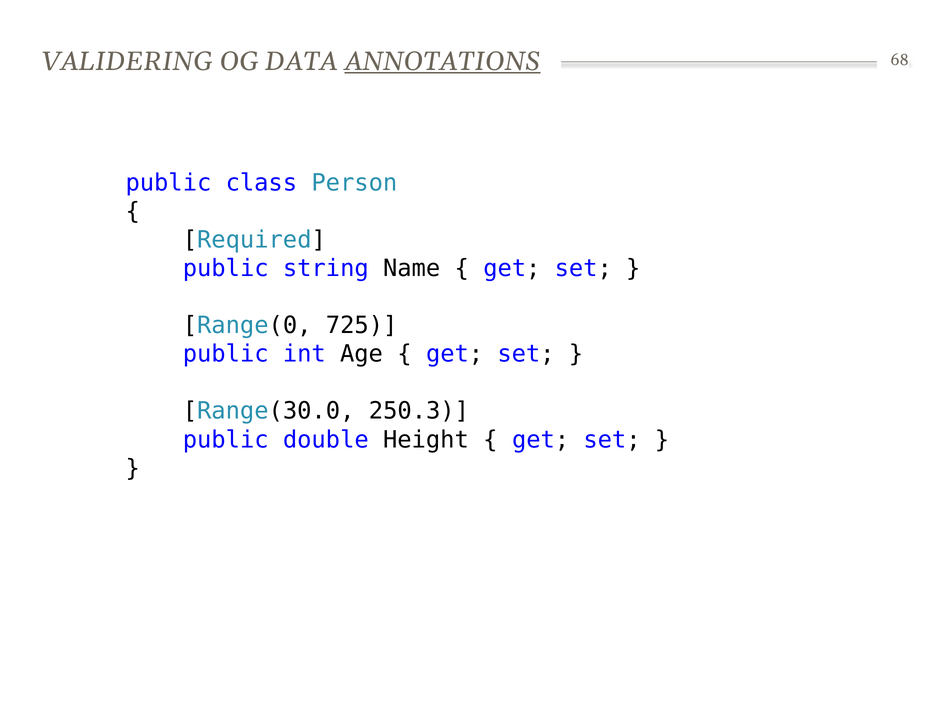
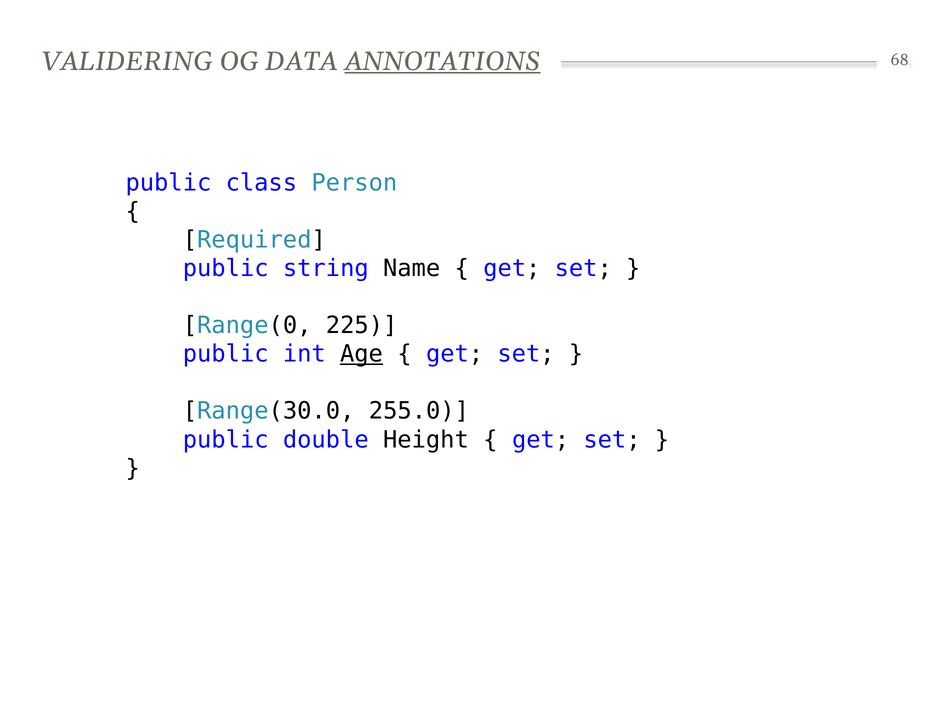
725: 725 -> 225 (362, 325)
Age underline: none -> present (361, 354)
250.3: 250.3 -> 255.0 (419, 411)
